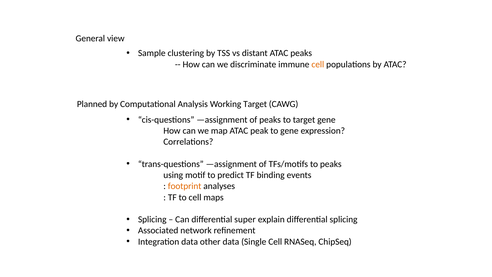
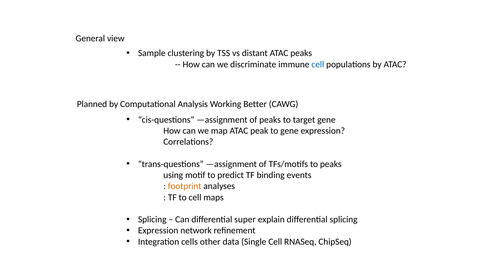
cell colour: orange -> blue (318, 64)
Working Target: Target -> Better (255, 104)
Associated: Associated -> Expression (158, 230)
Integration data: data -> cells (190, 241)
